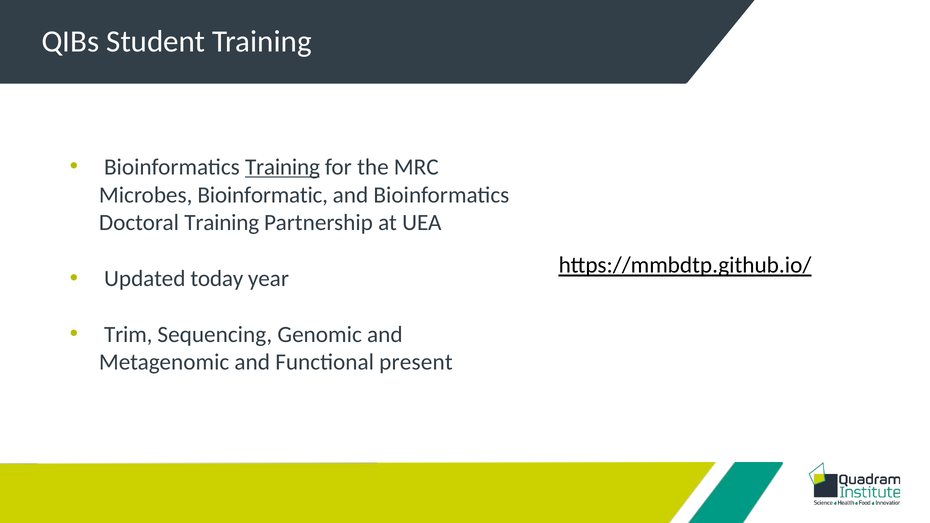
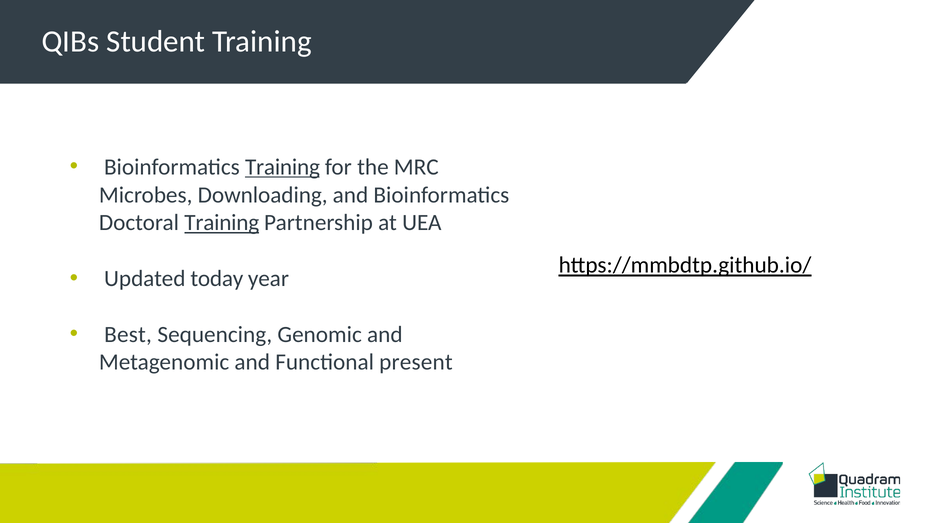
Bioinformatic: Bioinformatic -> Downloading (263, 195)
Training underline: none -> present (222, 223)
Trim: Trim -> Best (128, 334)
